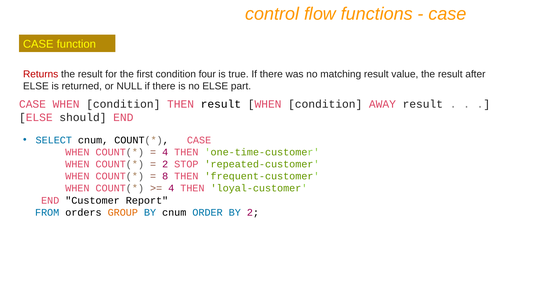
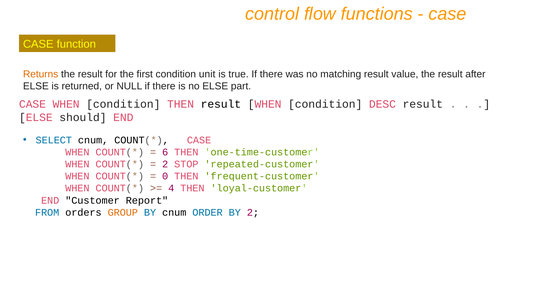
Returns colour: red -> orange (41, 74)
four: four -> unit (207, 74)
AWAY: AWAY -> DESC (382, 104)
4: 4 -> 6 (165, 152)
8: 8 -> 0 (165, 177)
